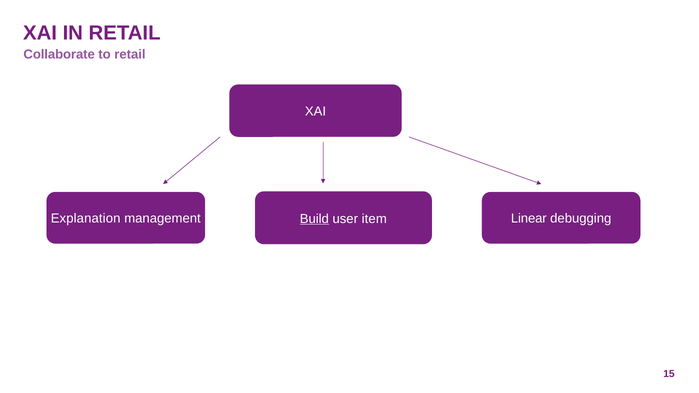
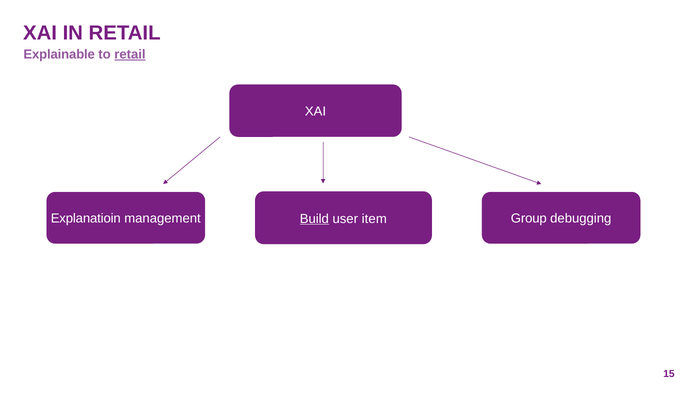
Collaborate: Collaborate -> Explainable (59, 54)
retail underline: none -> present (130, 54)
Explanation: Explanation -> Explanatioin (86, 219)
Linear: Linear -> Group (529, 219)
